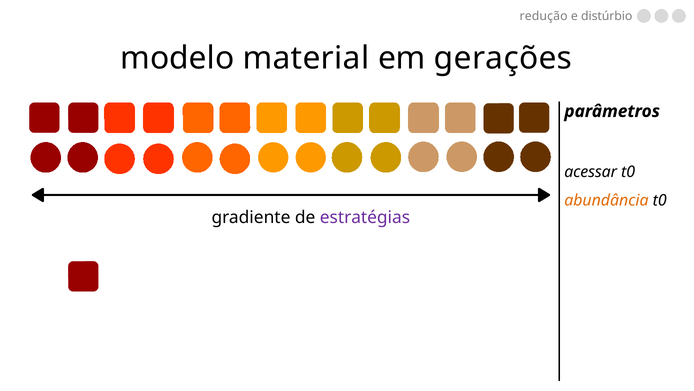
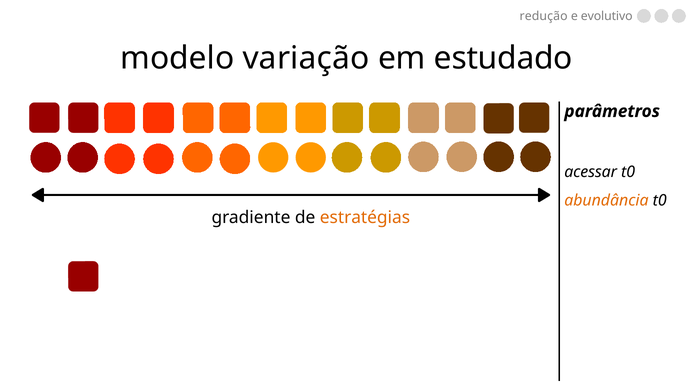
distúrbio: distúrbio -> evolutivo (607, 16)
material: material -> variação (306, 58)
gerações: gerações -> estudado (503, 58)
estratégias colour: purple -> orange (365, 217)
